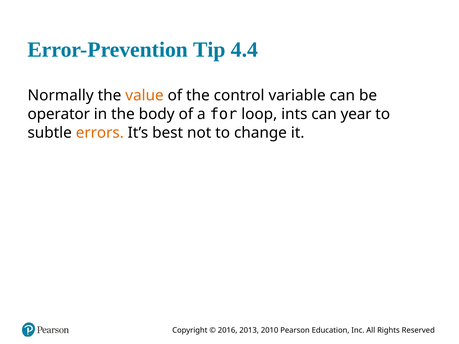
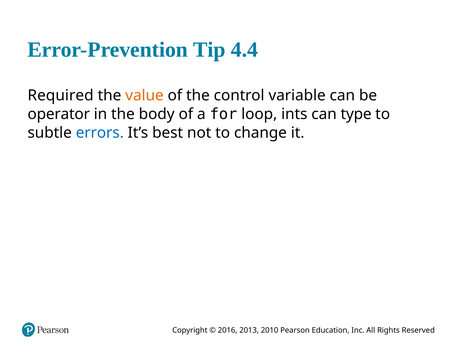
Normally: Normally -> Required (61, 96)
year: year -> type (356, 114)
errors colour: orange -> blue (100, 133)
